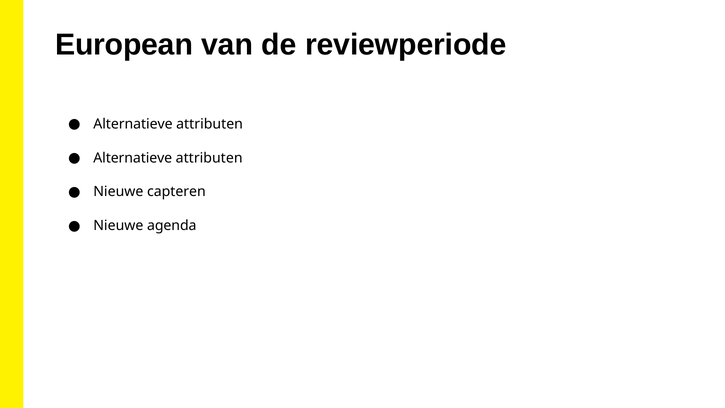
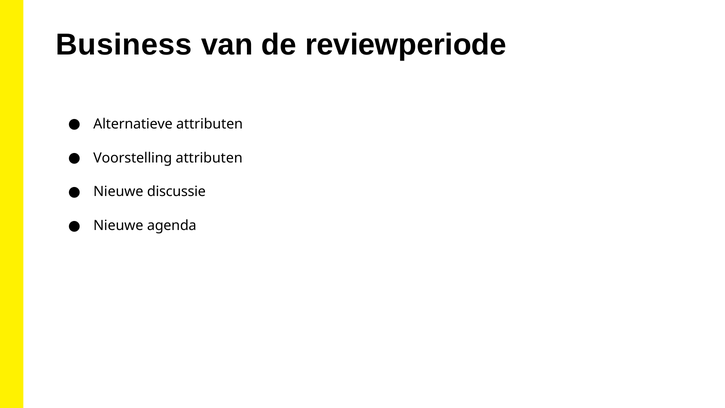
European: European -> Business (124, 45)
Alternatieve: Alternatieve -> Voorstelling (133, 158)
capteren: capteren -> discussie (176, 192)
